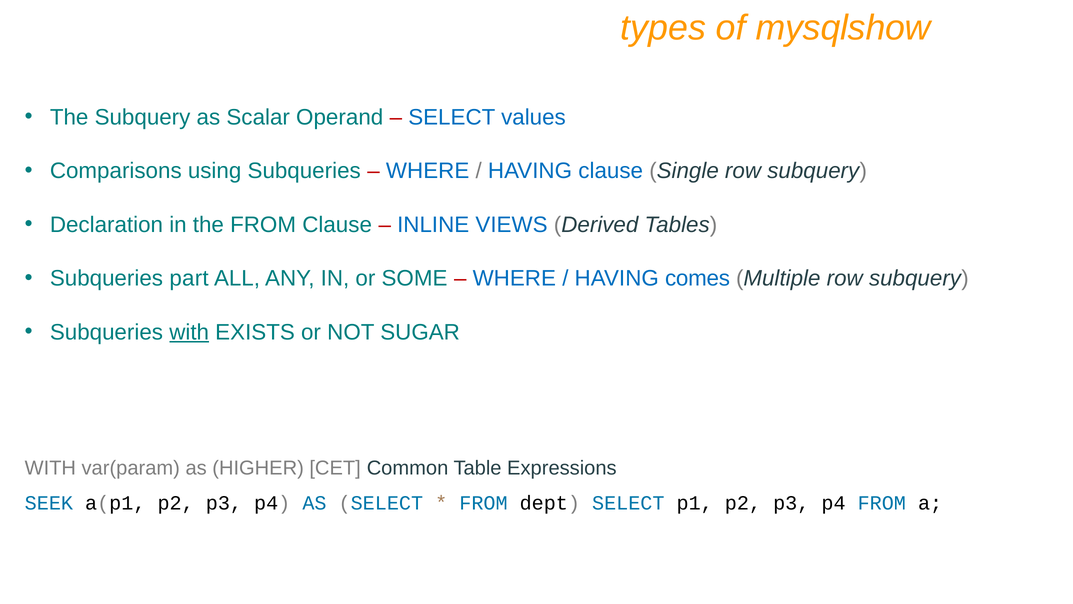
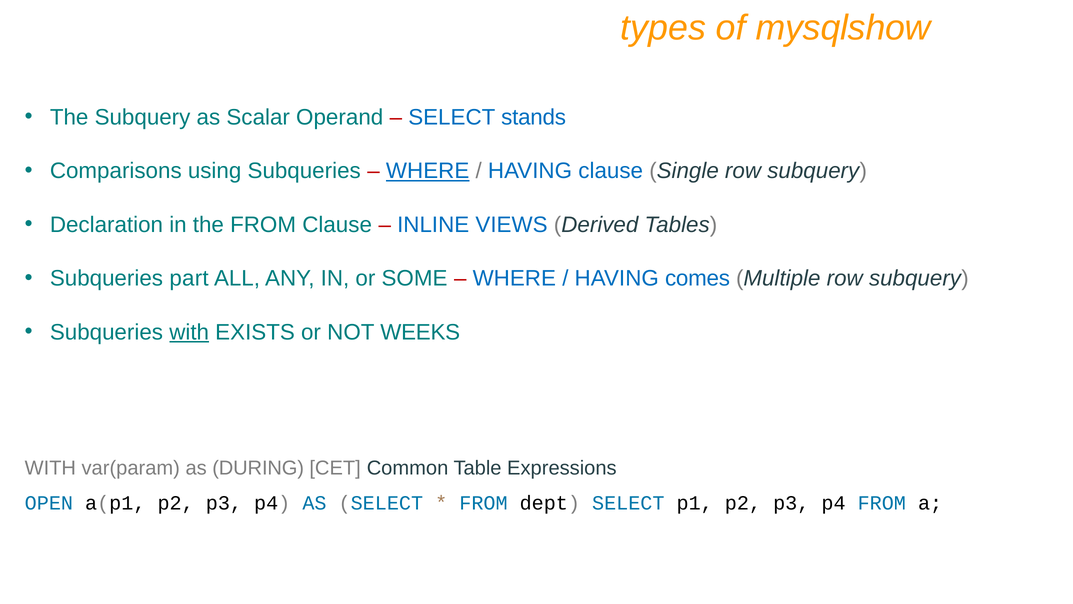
values: values -> stands (534, 117)
WHERE underline: none -> present (428, 171)
SUGAR: SUGAR -> WEEKS (420, 332)
HIGHER: HIGHER -> DURING (258, 468)
SEEK: SEEK -> OPEN (49, 503)
